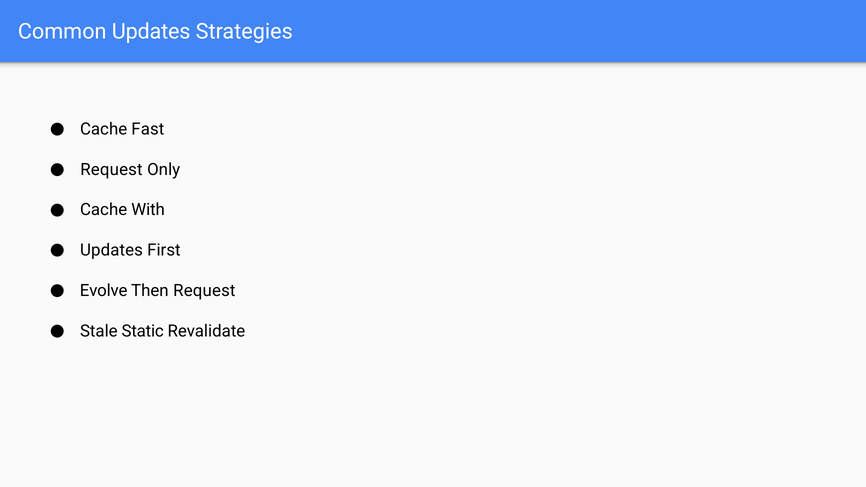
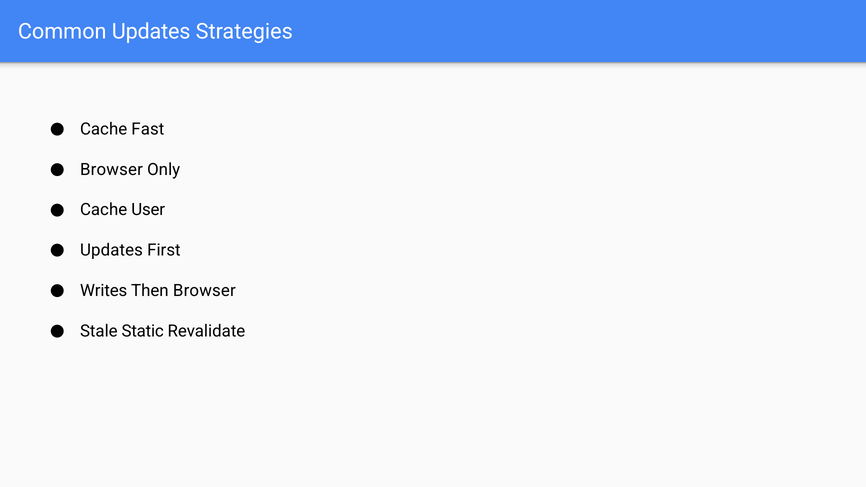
Request: Request -> Browser (111, 170)
With: With -> User (148, 210)
Evolve: Evolve -> Writes (104, 291)
Then Request: Request -> Browser (204, 291)
